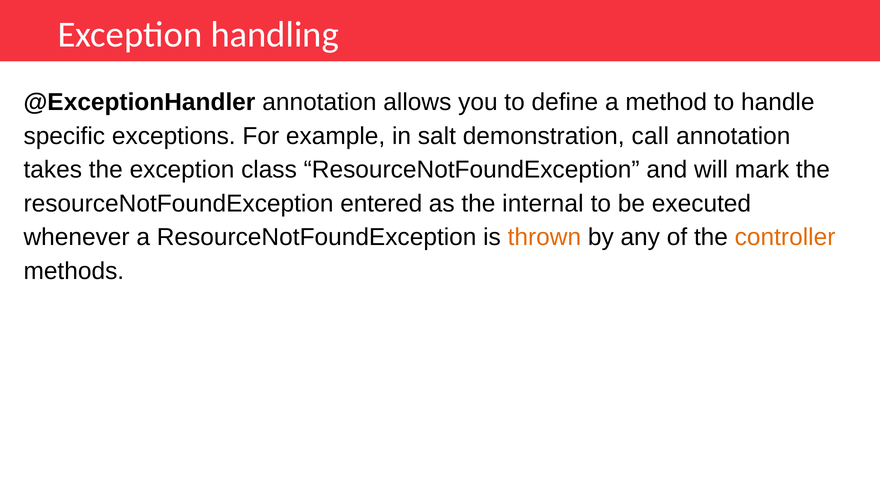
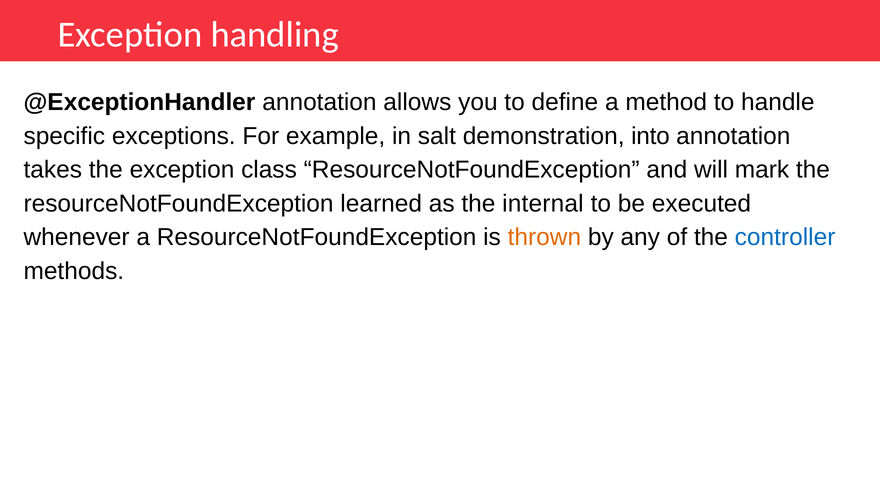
call: call -> into (651, 136)
entered: entered -> learned (381, 204)
controller colour: orange -> blue (785, 237)
